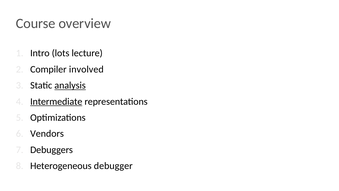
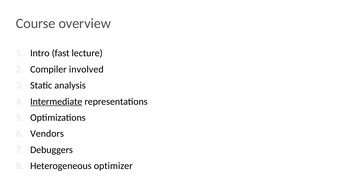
lots: lots -> fast (61, 53)
analysis underline: present -> none (70, 85)
debugger: debugger -> optimizer (113, 166)
